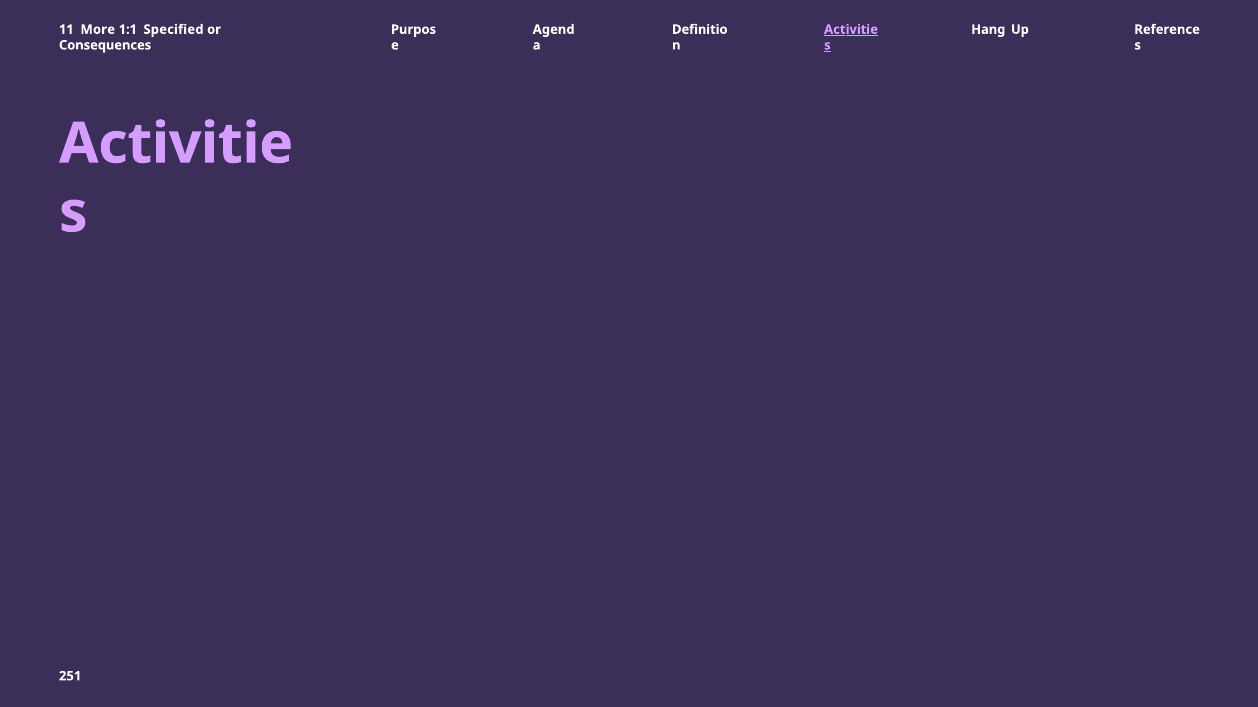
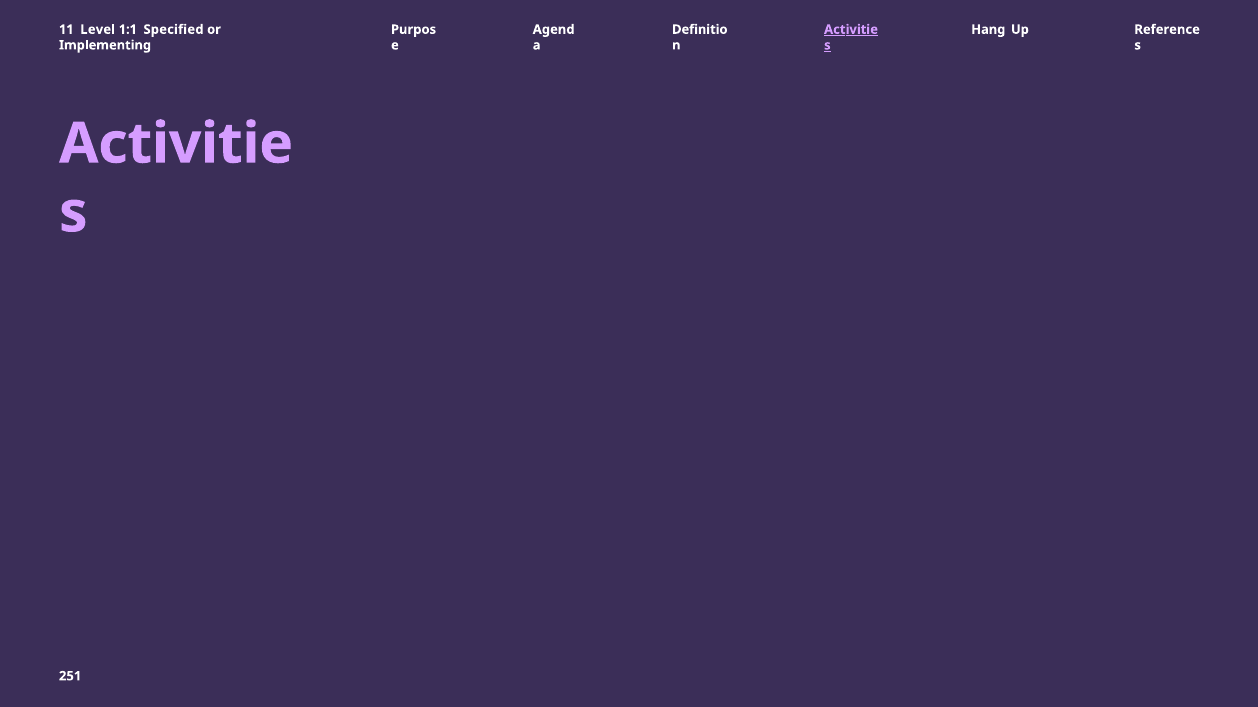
More: More -> Level (98, 29)
Consequences: Consequences -> Implementing (105, 45)
